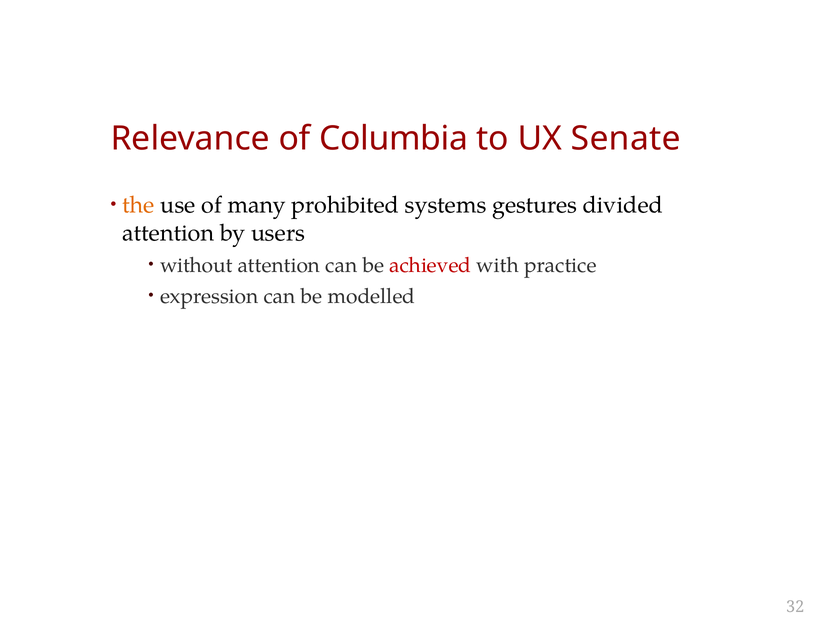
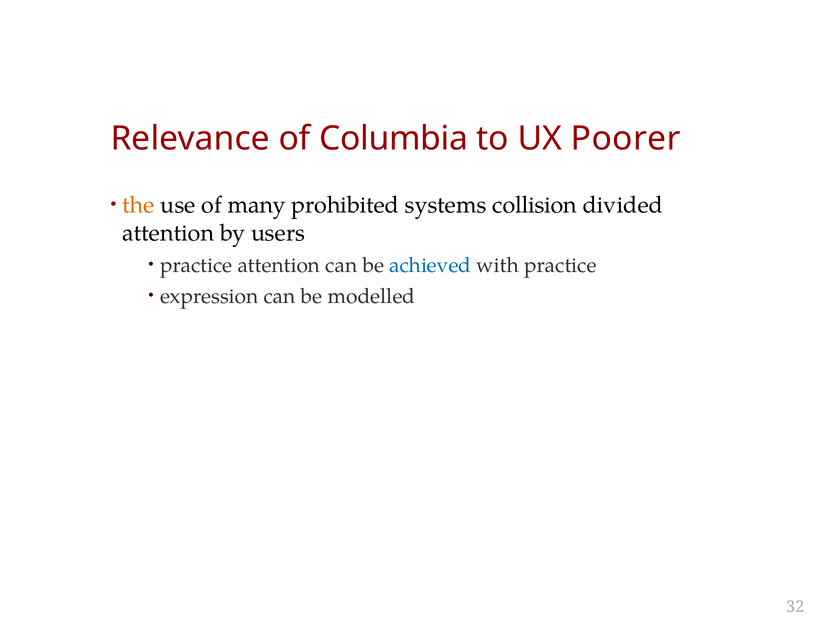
Senate: Senate -> Poorer (626, 138)
gestures: gestures -> collision (535, 205)
without: without -> practice (196, 266)
achieved colour: red -> blue (430, 266)
